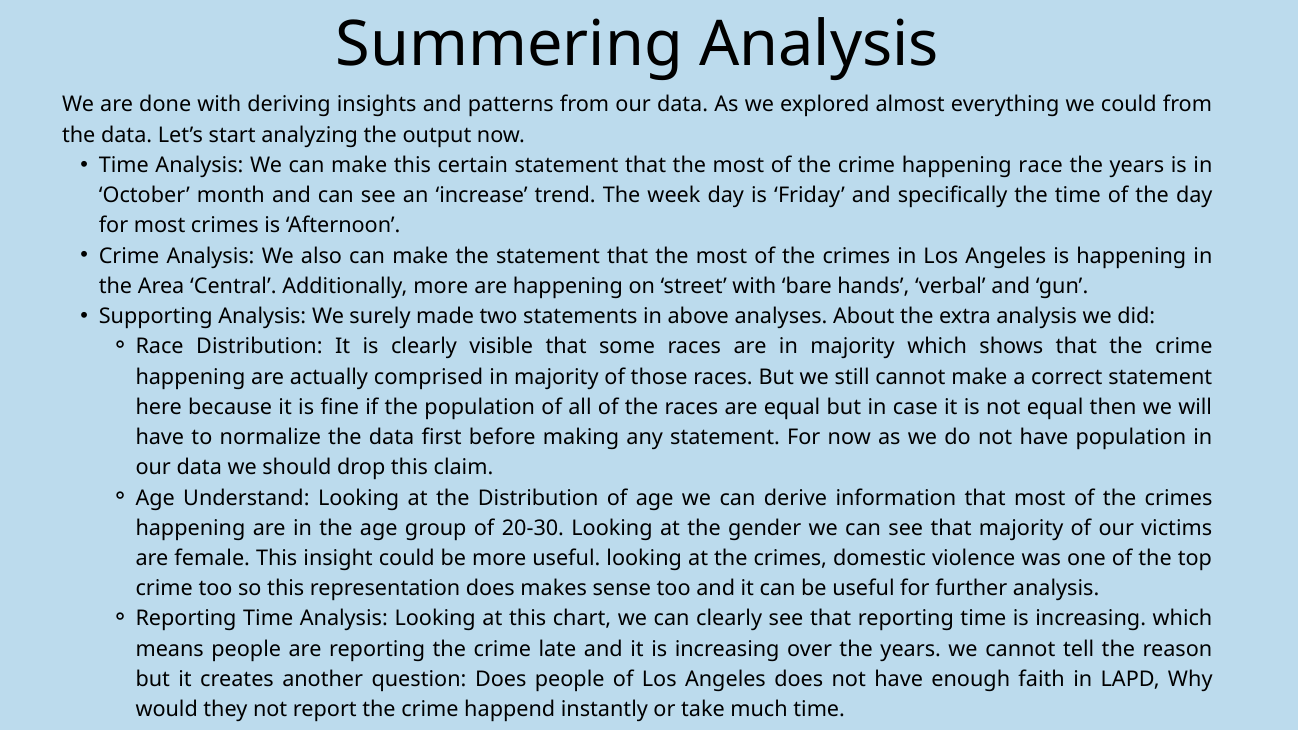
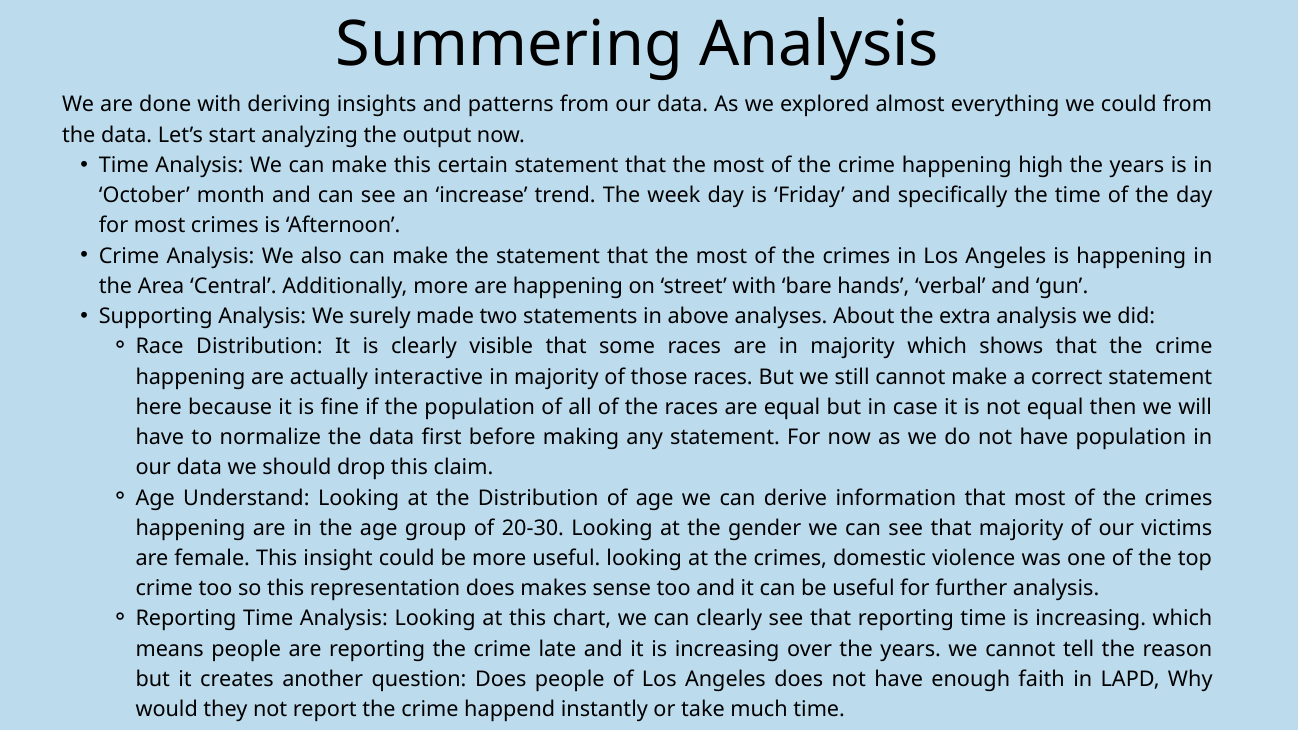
happening race: race -> high (1041, 165)
comprised: comprised -> interactive (429, 377)
